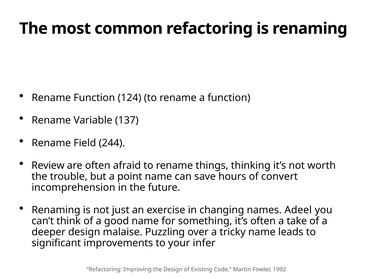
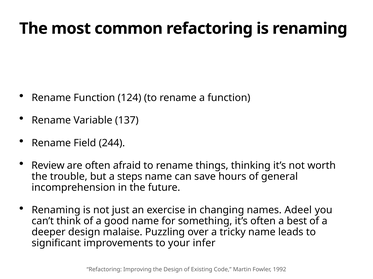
point: point -> steps (130, 177)
convert: convert -> general (280, 177)
take: take -> best (297, 222)
